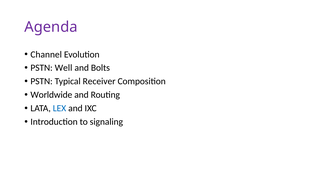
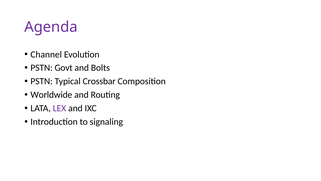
Well: Well -> Govt (64, 68)
Receiver: Receiver -> Crossbar (99, 81)
LEX colour: blue -> purple (59, 108)
